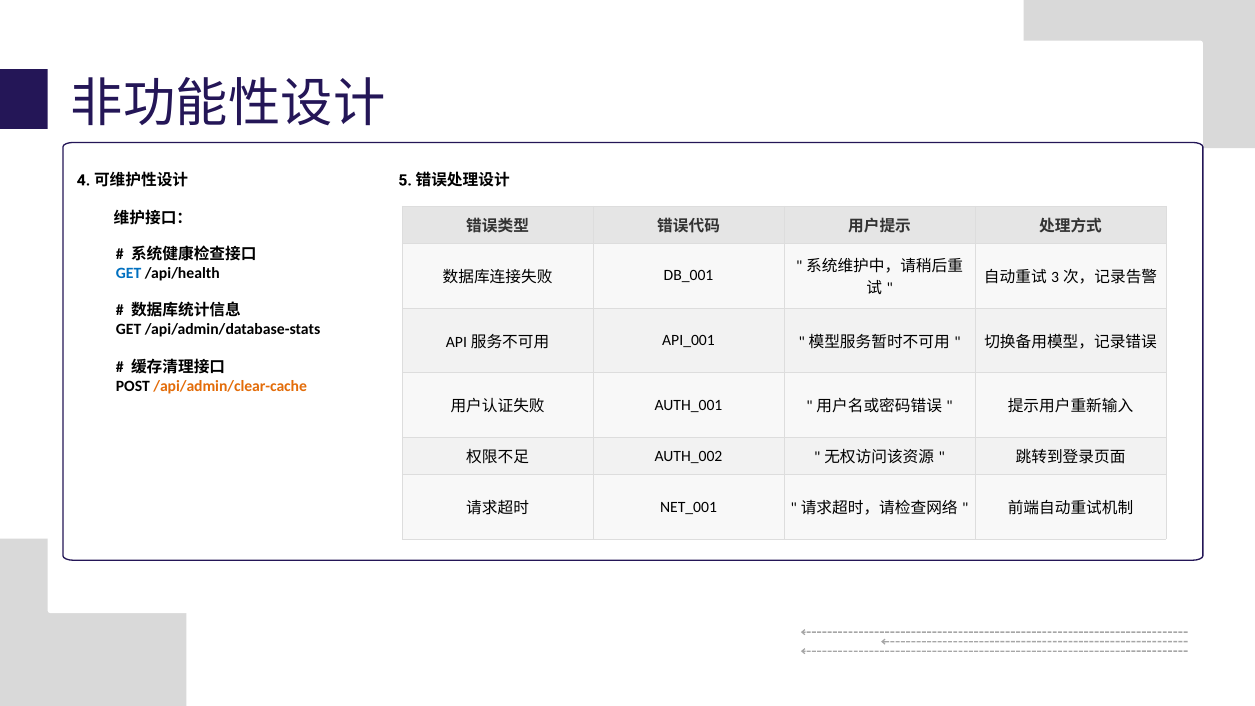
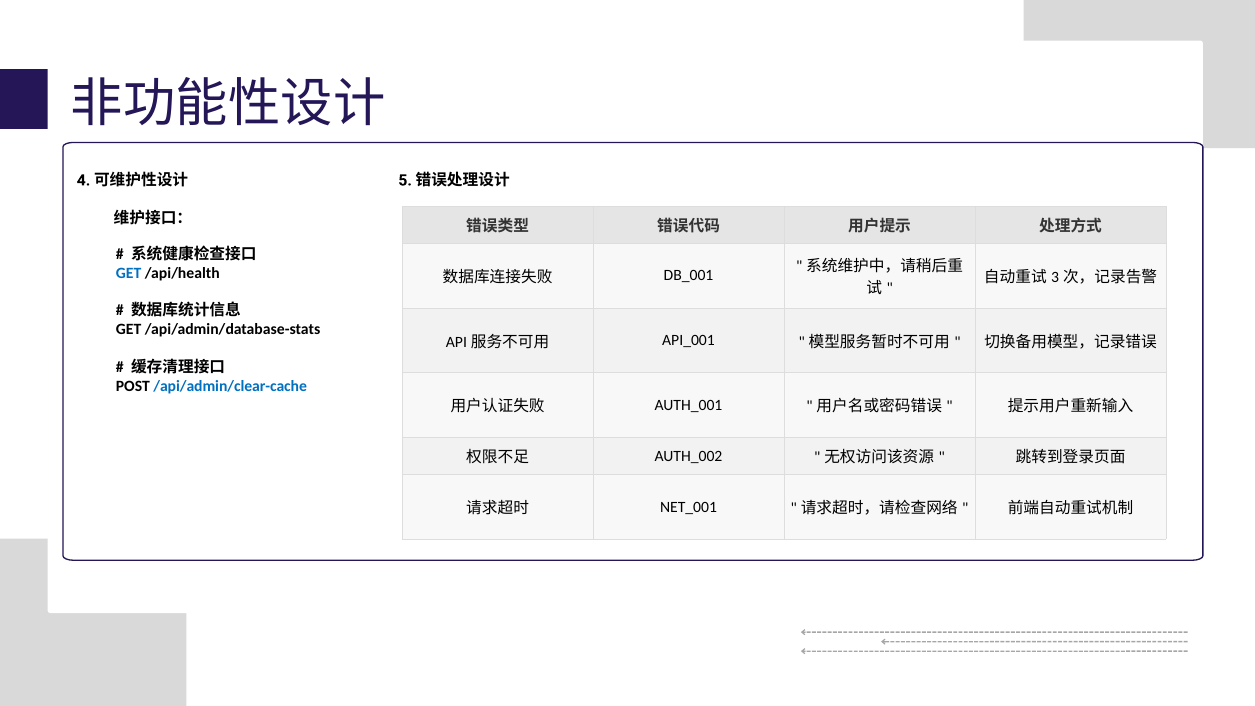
/api/admin/clear-cache colour: orange -> blue (230, 386)
